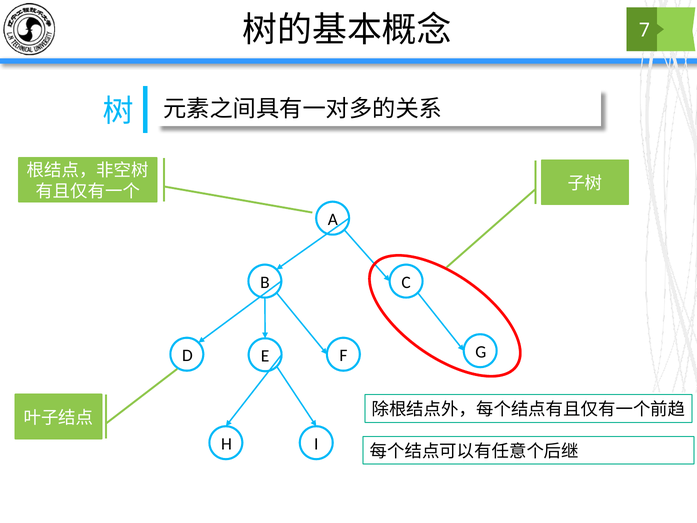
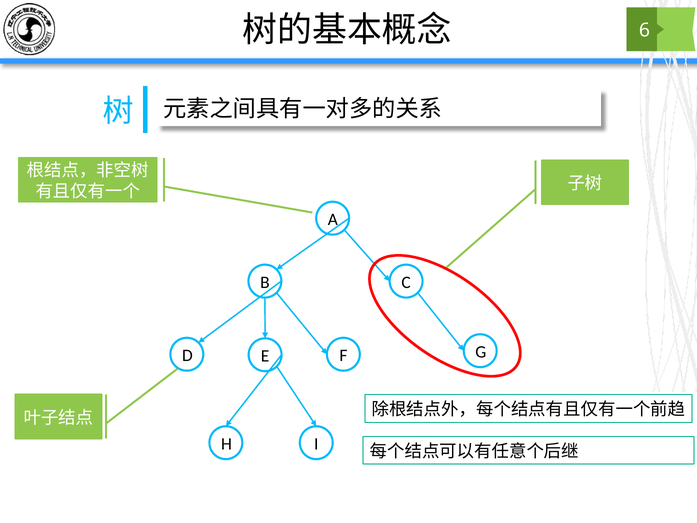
7: 7 -> 6 (645, 31)
